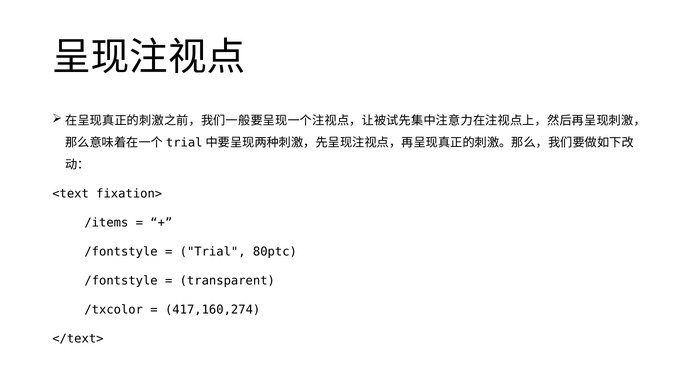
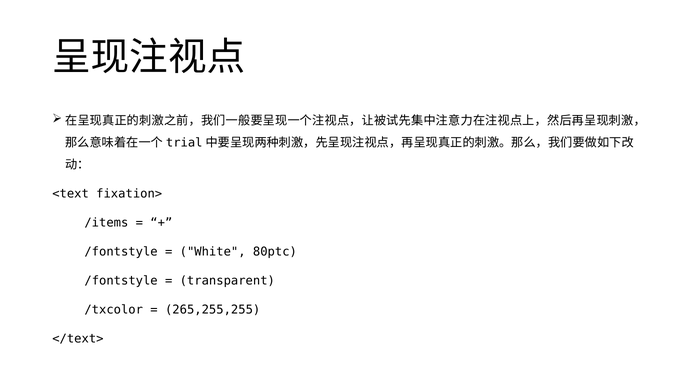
Trial: Trial -> White (213, 252)
417,160,274: 417,160,274 -> 265,255,255 (213, 310)
